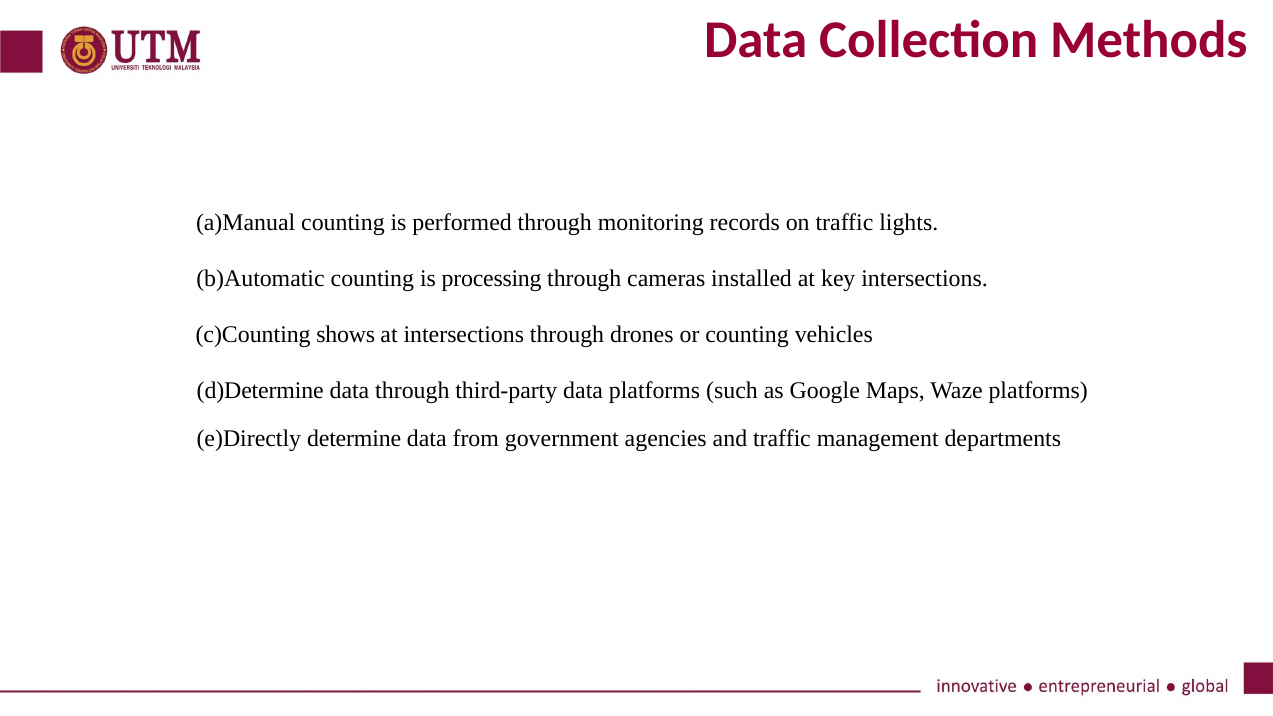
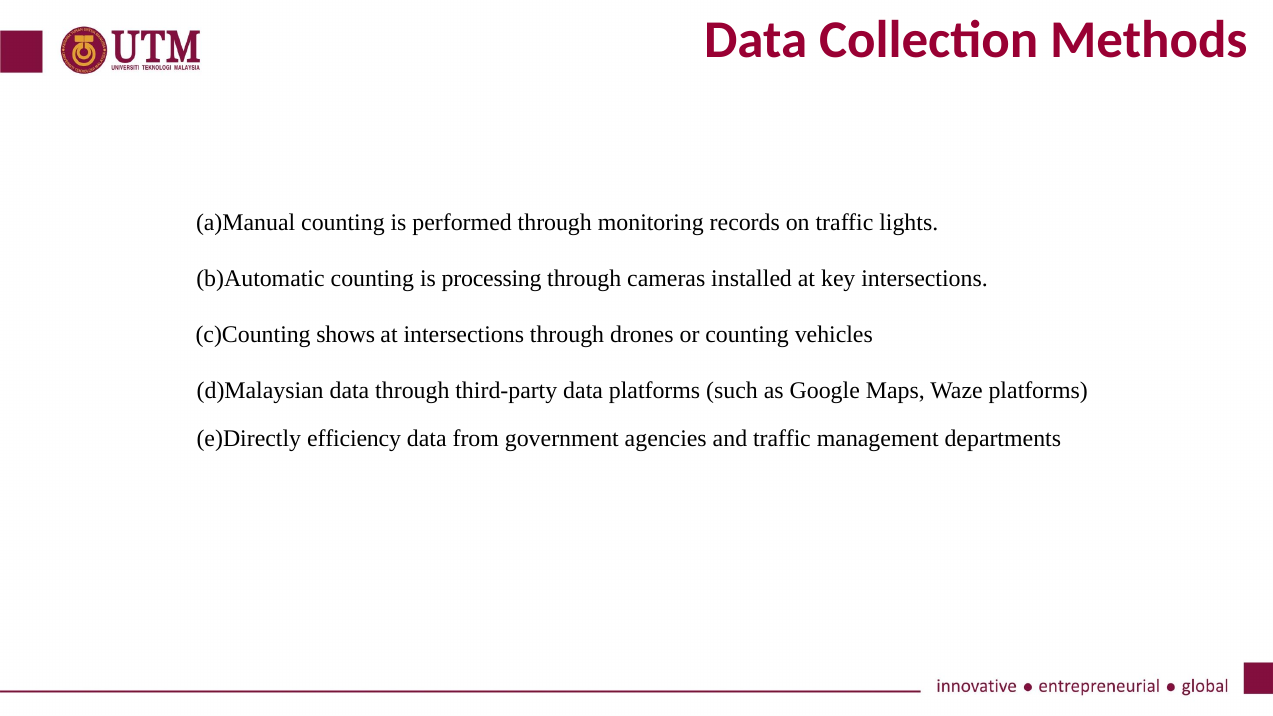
d)Determine: d)Determine -> d)Malaysian (260, 390)
determine: determine -> efficiency (354, 439)
